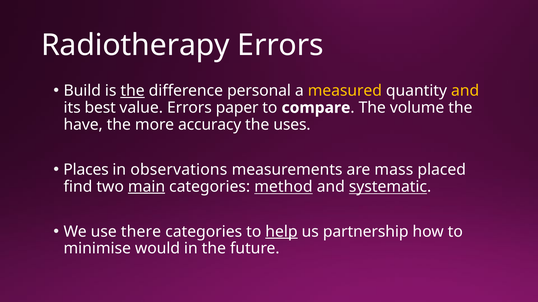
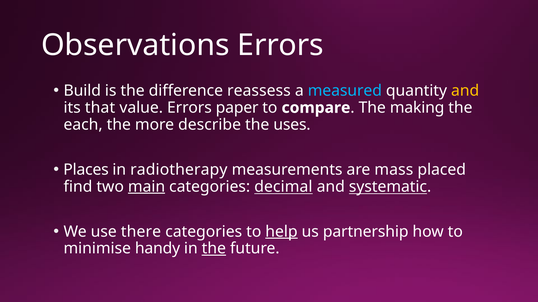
Radiotherapy: Radiotherapy -> Observations (135, 45)
the underline: present -> none (133, 91)
personal: personal -> reassess (259, 91)
measured colour: yellow -> light blue (345, 91)
best: best -> that (100, 108)
volume: volume -> making (417, 108)
have: have -> each (83, 125)
accuracy: accuracy -> describe (210, 125)
observations: observations -> radiotherapy (179, 170)
method: method -> decimal (283, 187)
would: would -> handy (158, 249)
the underline: none -> present (214, 249)
